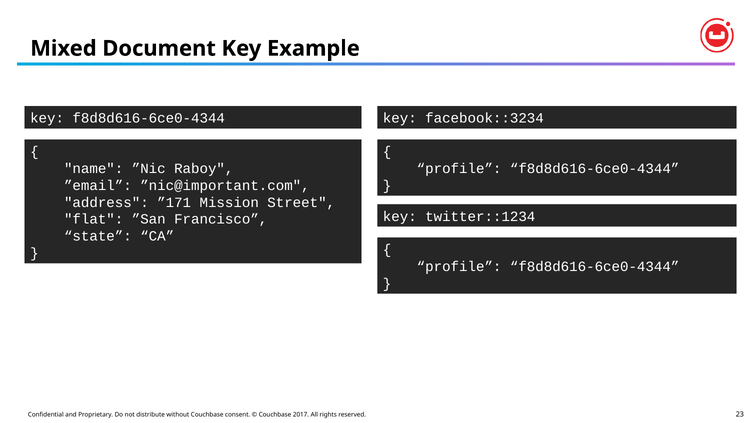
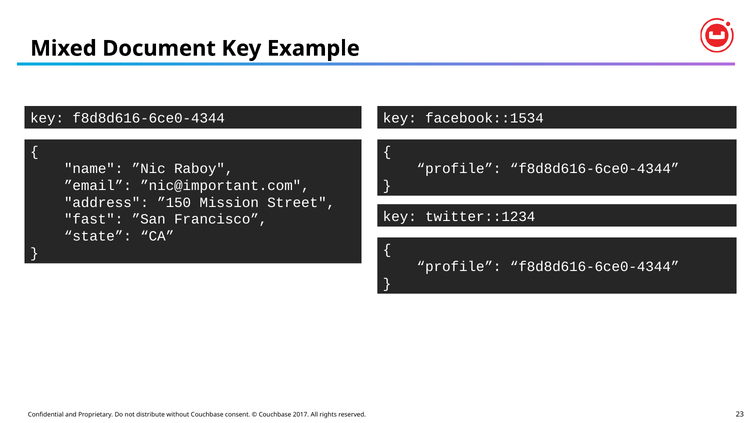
facebook::3234: facebook::3234 -> facebook::1534 (485, 118)
”171: ”171 -> ”150 (174, 203)
flat: flat -> fast (94, 220)
